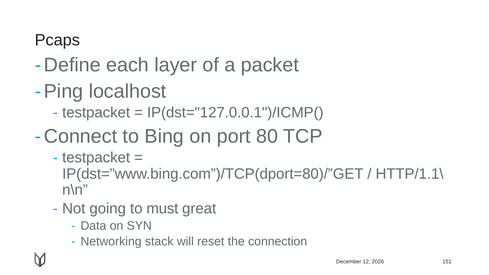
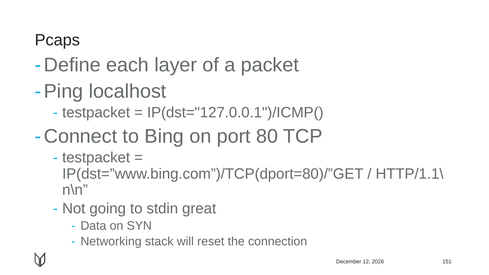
must: must -> stdin (162, 209)
